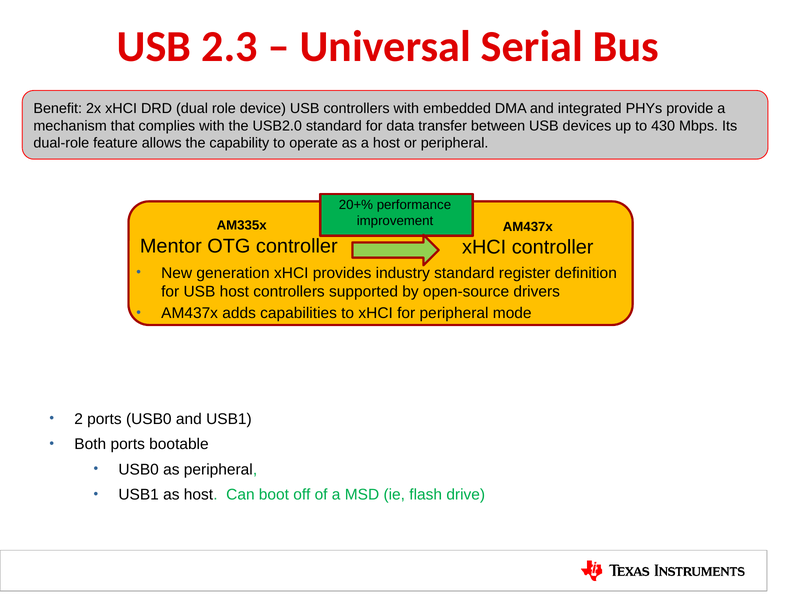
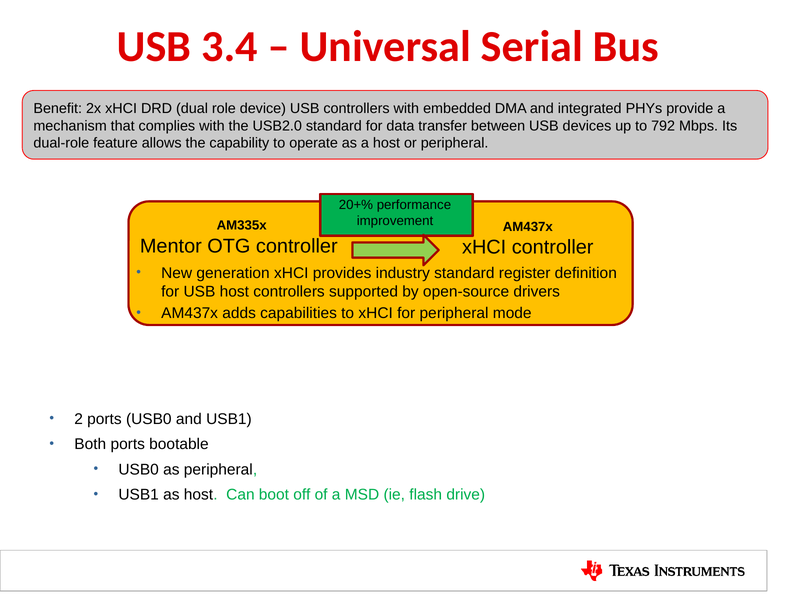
2.3: 2.3 -> 3.4 (229, 47)
430: 430 -> 792 (663, 126)
